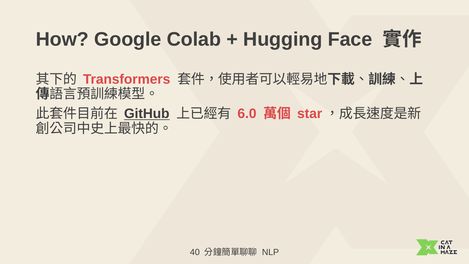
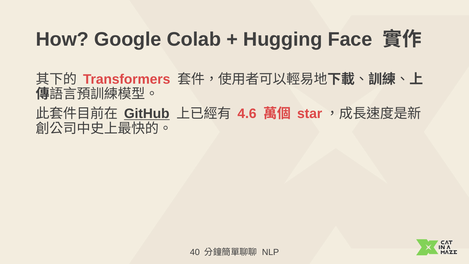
6.0: 6.0 -> 4.6 (247, 114)
